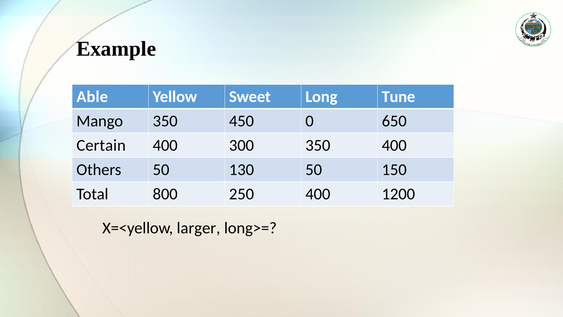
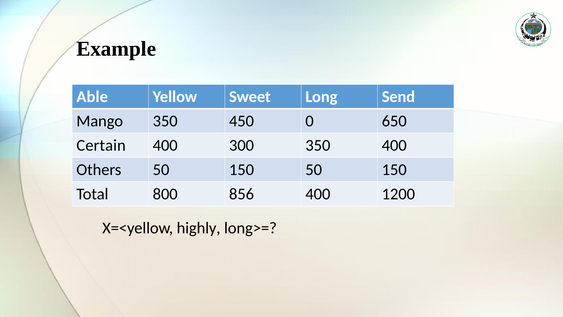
Tune: Tune -> Send (398, 97)
Others 50 130: 130 -> 150 (242, 170)
250: 250 -> 856 (242, 194)
larger: larger -> highly (199, 228)
